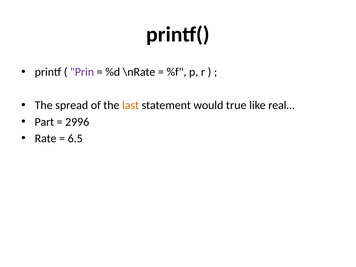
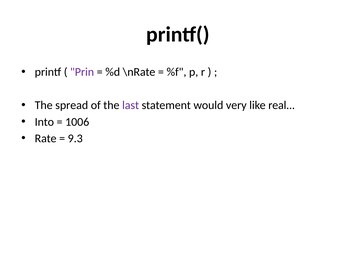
last colour: orange -> purple (131, 105)
true: true -> very (236, 105)
Part: Part -> Into (44, 122)
2996: 2996 -> 1006 (77, 122)
6.5: 6.5 -> 9.3 (75, 138)
